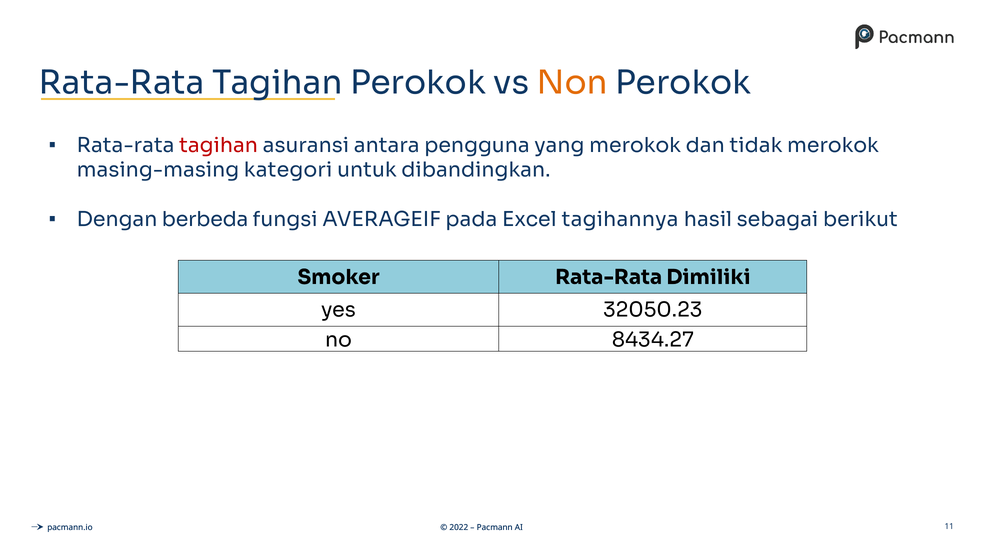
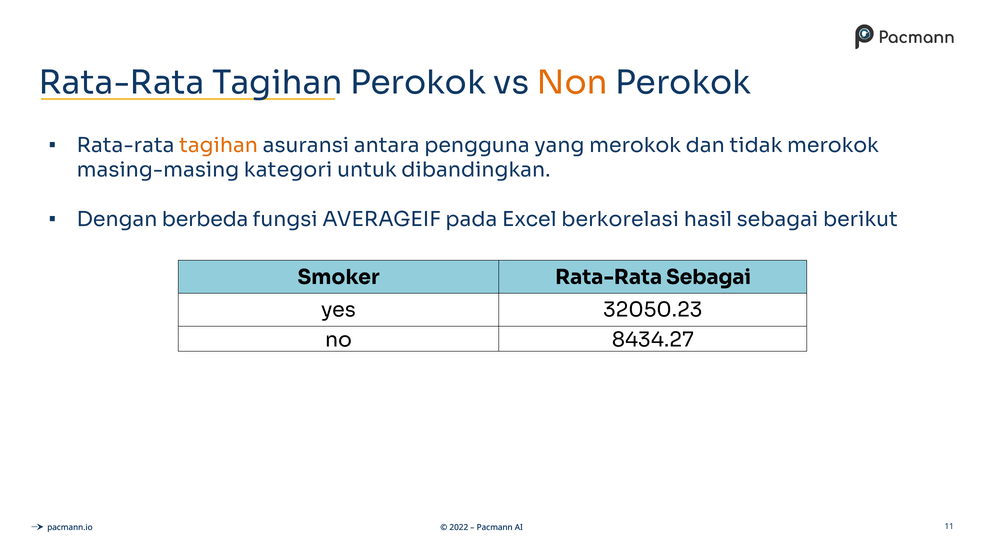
tagihan colour: red -> orange (219, 145)
tagihannya: tagihannya -> berkorelasi (620, 219)
Rata-Rata Dimiliki: Dimiliki -> Sebagai (709, 277)
